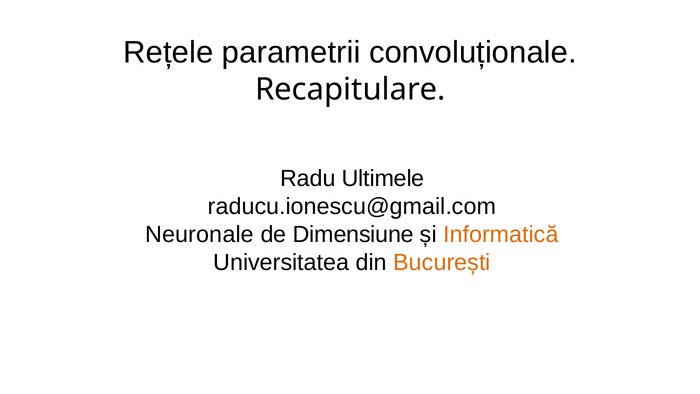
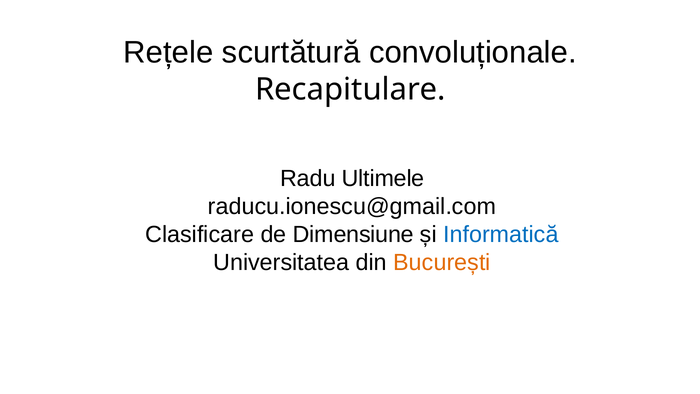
parametrii: parametrii -> scurtătură (291, 52)
Neuronale: Neuronale -> Clasificare (200, 234)
Informatică colour: orange -> blue (501, 234)
